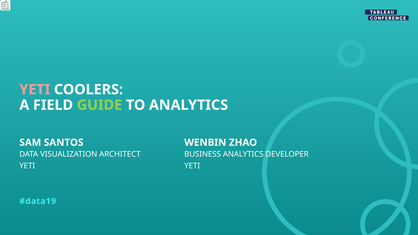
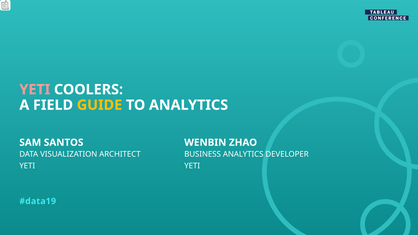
GUIDE colour: light green -> yellow (99, 105)
